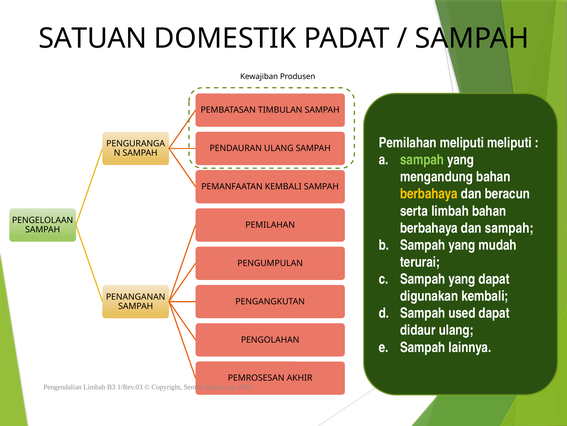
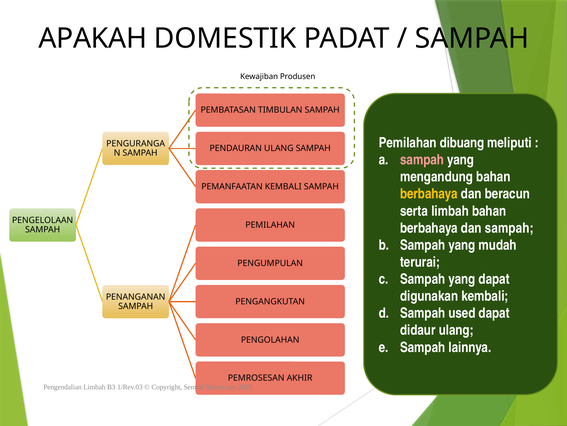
SATUAN: SATUAN -> APAKAH (93, 38)
Pemilahan meliputi: meliputi -> dibuang (462, 143)
sampah colour: light green -> pink (422, 160)
